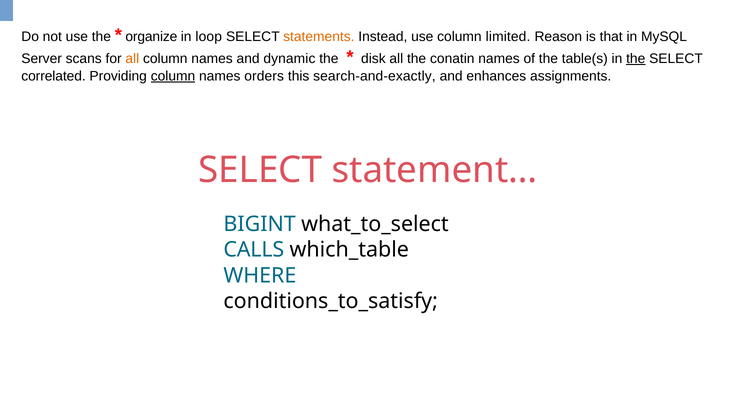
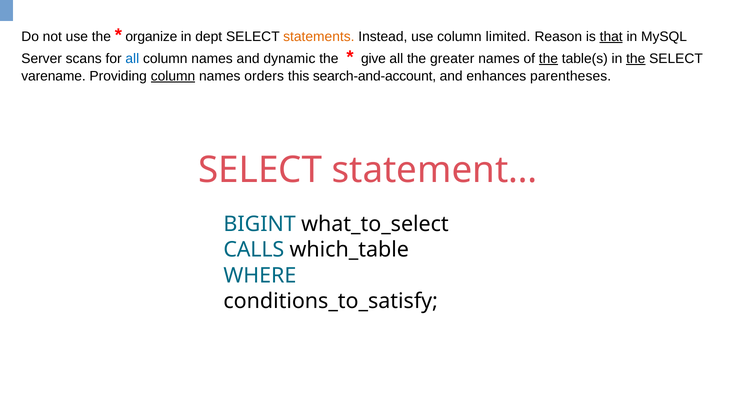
loop: loop -> dept (209, 37)
that underline: none -> present (611, 37)
all colour: orange -> blue (132, 59)
disk: disk -> give (373, 59)
conatin: conatin -> greater (452, 59)
the underline: none -> present (548, 59)
correlated: correlated -> varename (54, 76)
search-and-exactly: search-and-exactly -> search-and-account (375, 76)
assignments: assignments -> parentheses (571, 76)
